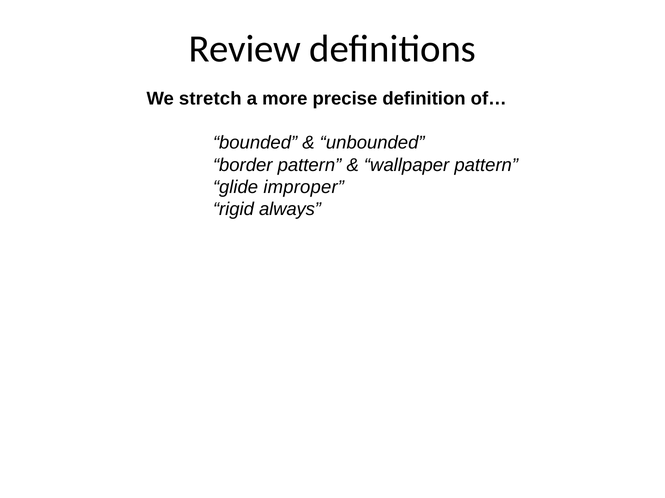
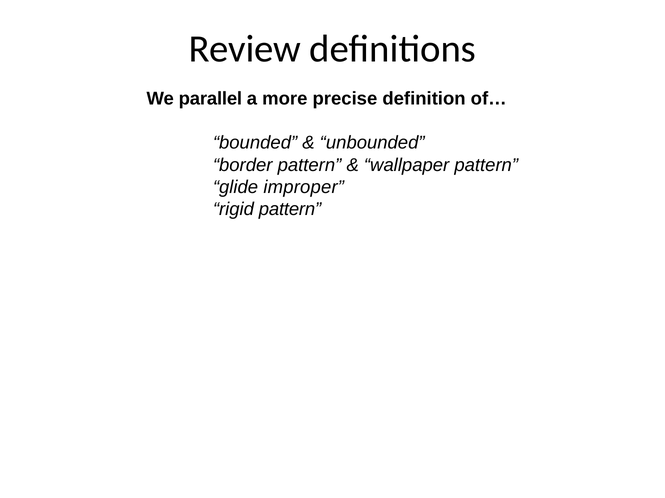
stretch: stretch -> parallel (210, 99)
rigid always: always -> pattern (290, 210)
